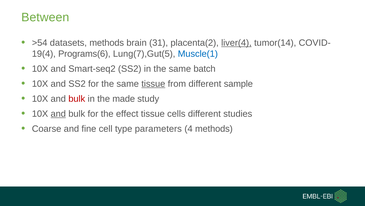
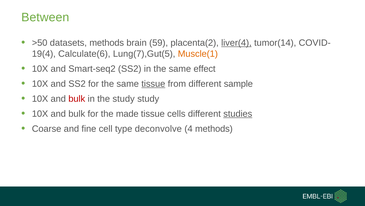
>54: >54 -> >50 (40, 43)
31: 31 -> 59 (159, 43)
Programs(6: Programs(6 -> Calculate(6 (84, 54)
Muscle(1 colour: blue -> orange (198, 54)
batch: batch -> effect (205, 69)
the made: made -> study (124, 98)
and underline: present -> none (58, 113)
effect: effect -> made (127, 113)
studies underline: none -> present (238, 113)
parameters: parameters -> deconvolve (158, 128)
